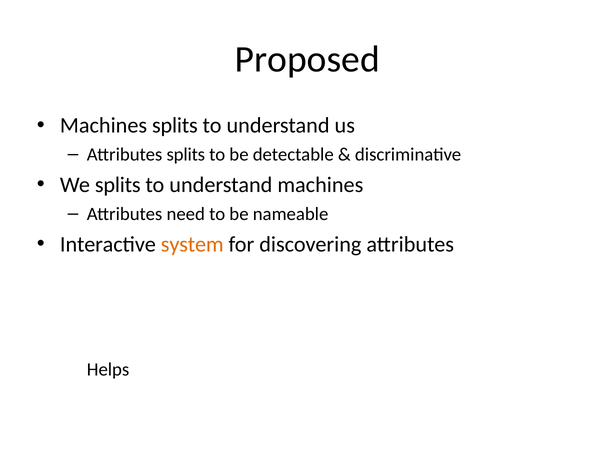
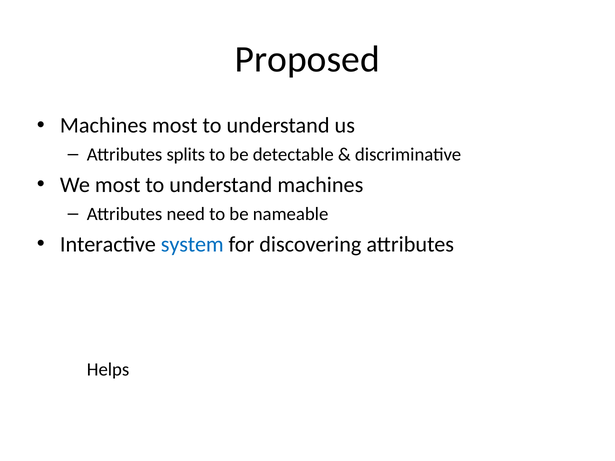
Machines splits: splits -> most (175, 126)
We splits: splits -> most (118, 185)
system colour: orange -> blue (192, 244)
